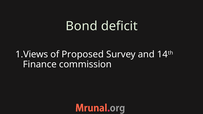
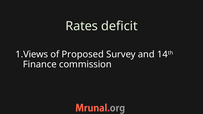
Bond: Bond -> Rates (82, 26)
